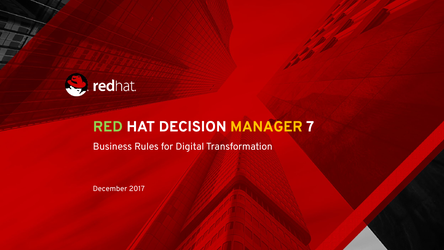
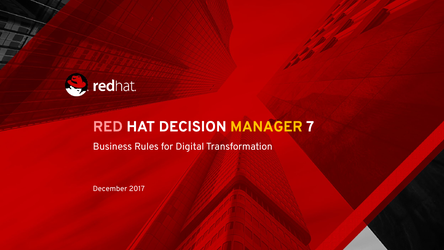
RED colour: light green -> pink (108, 126)
